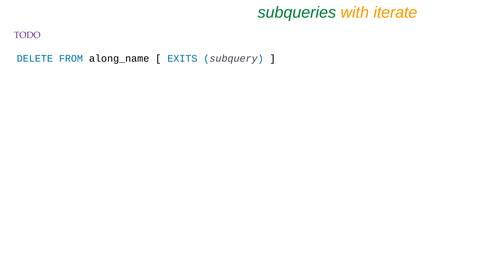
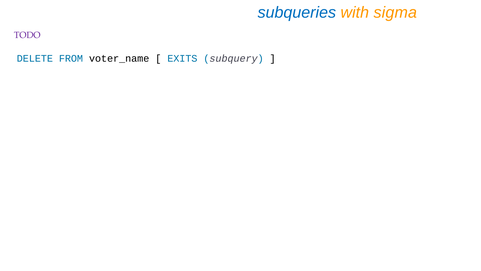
subqueries colour: green -> blue (297, 13)
iterate: iterate -> sigma (395, 13)
along_name: along_name -> voter_name (119, 58)
